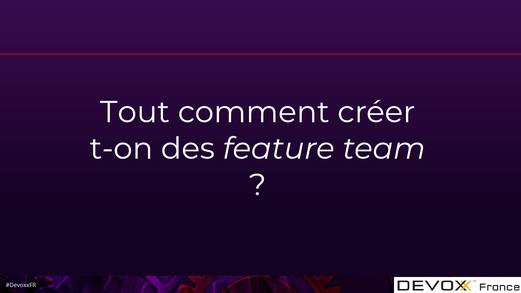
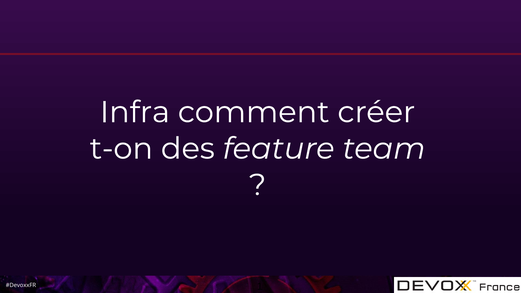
Tout: Tout -> Infra (135, 112)
